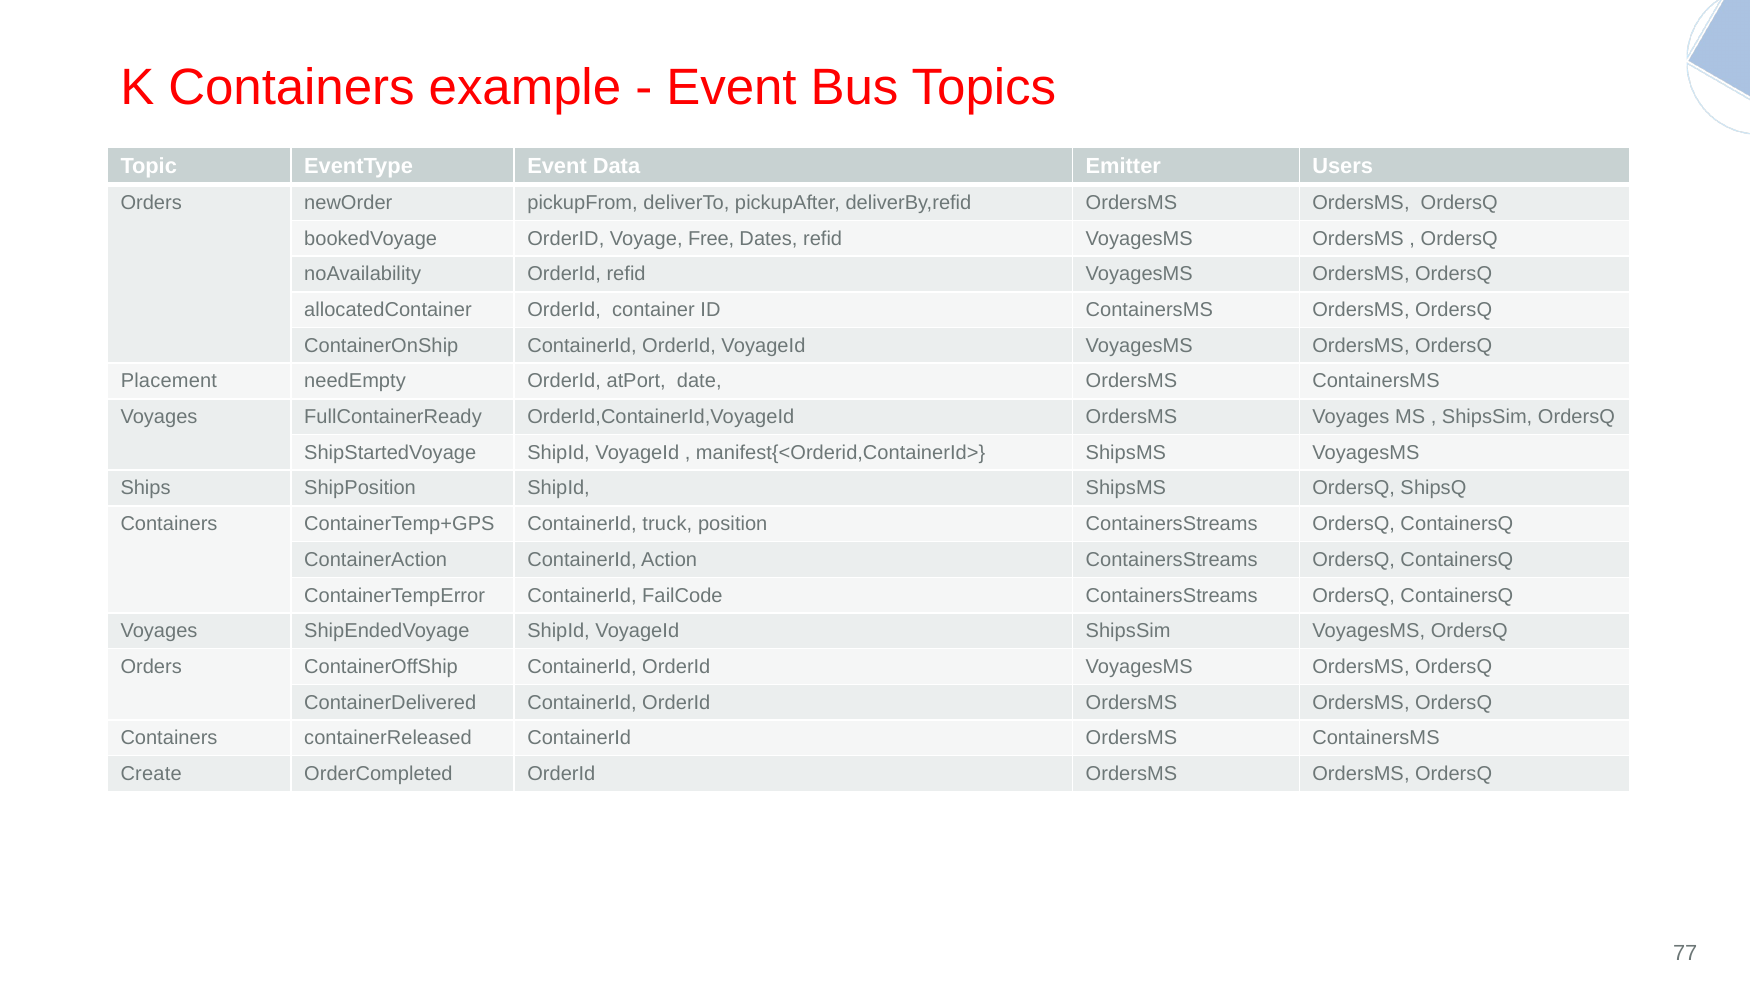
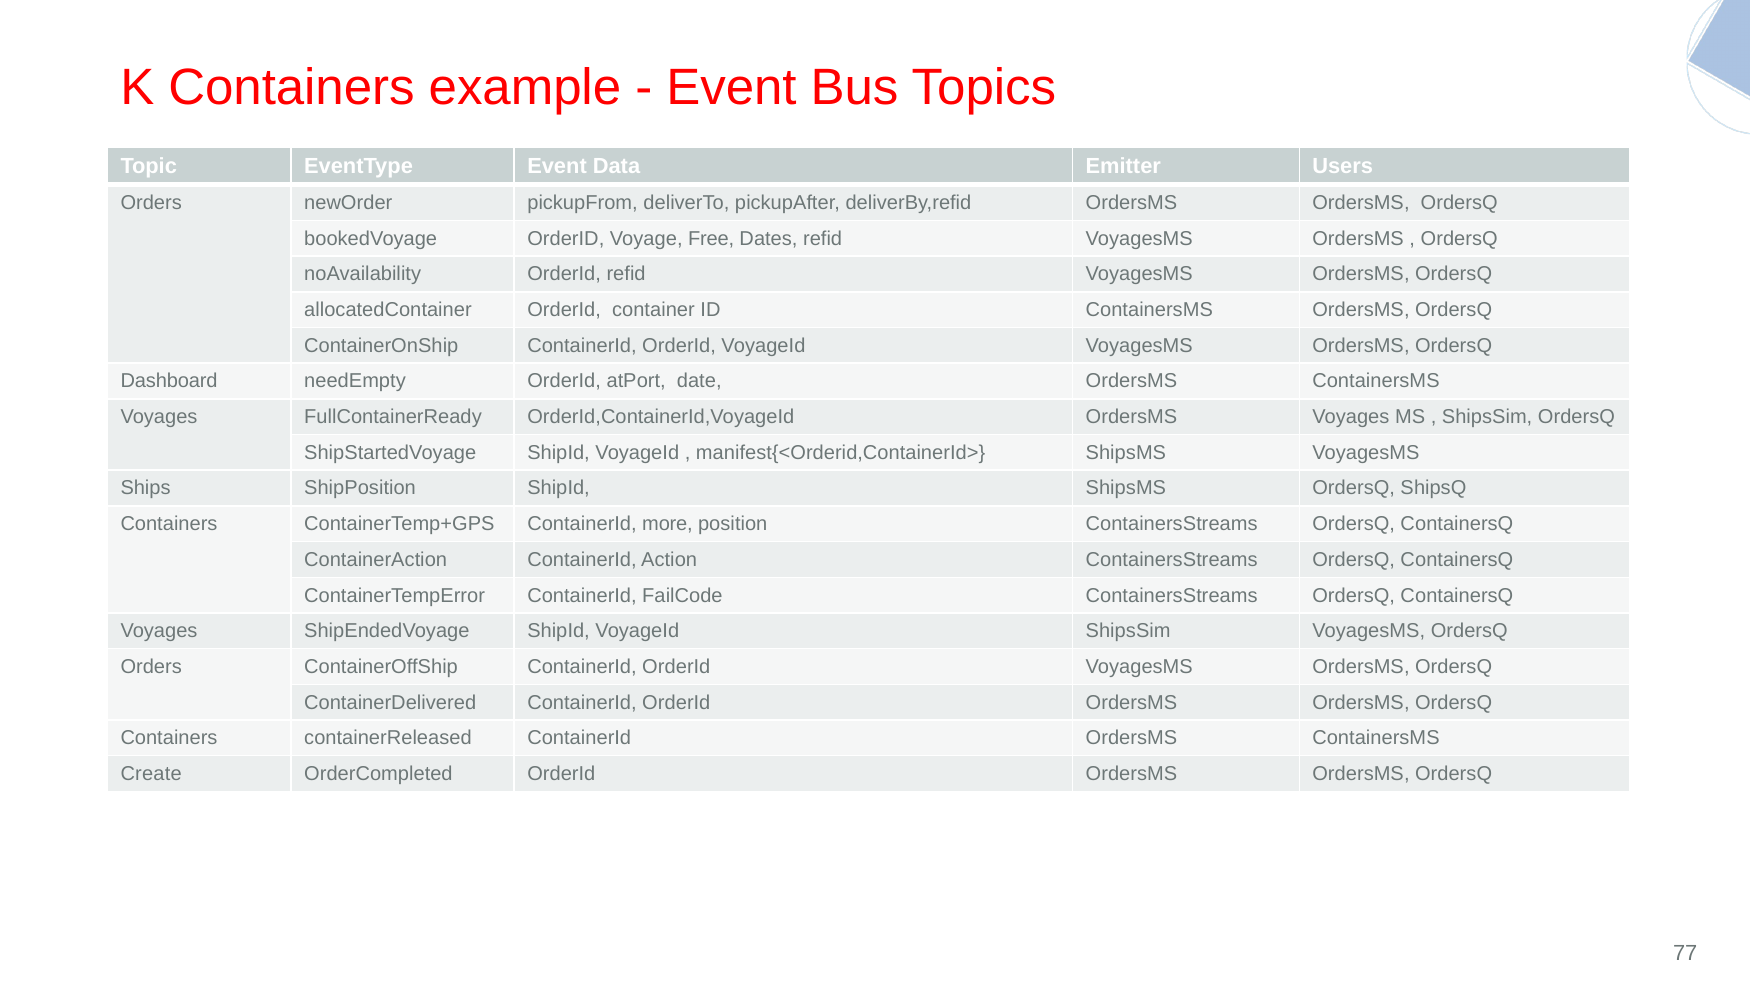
Placement: Placement -> Dashboard (169, 381)
truck: truck -> more (667, 524)
